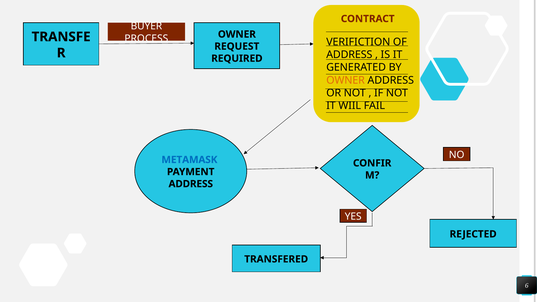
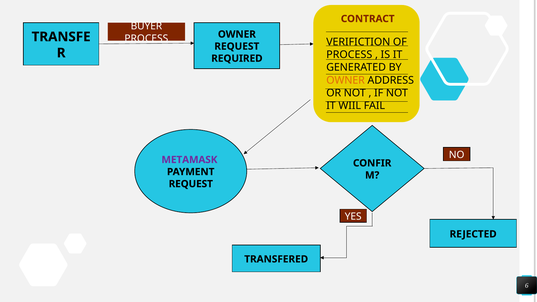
ADDRESS: ADDRESS -> PROCESS (349, 55)
METAMASK colour: blue -> purple (189, 160)
ADDRESS: ADDRESS -> REQUEST (191, 184)
